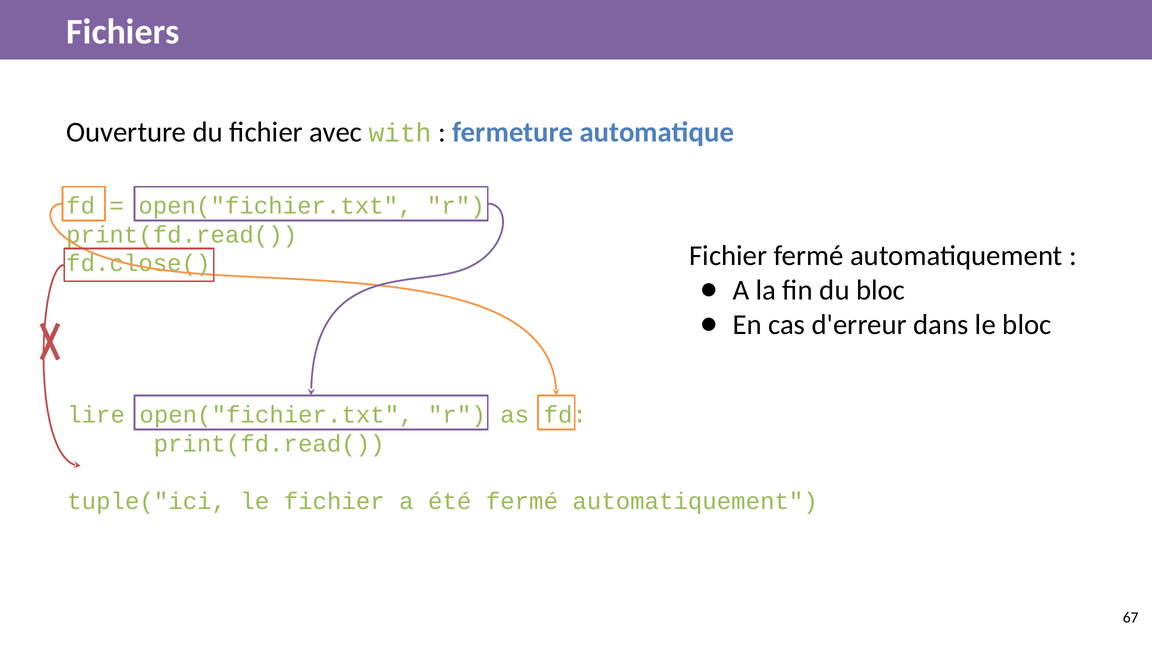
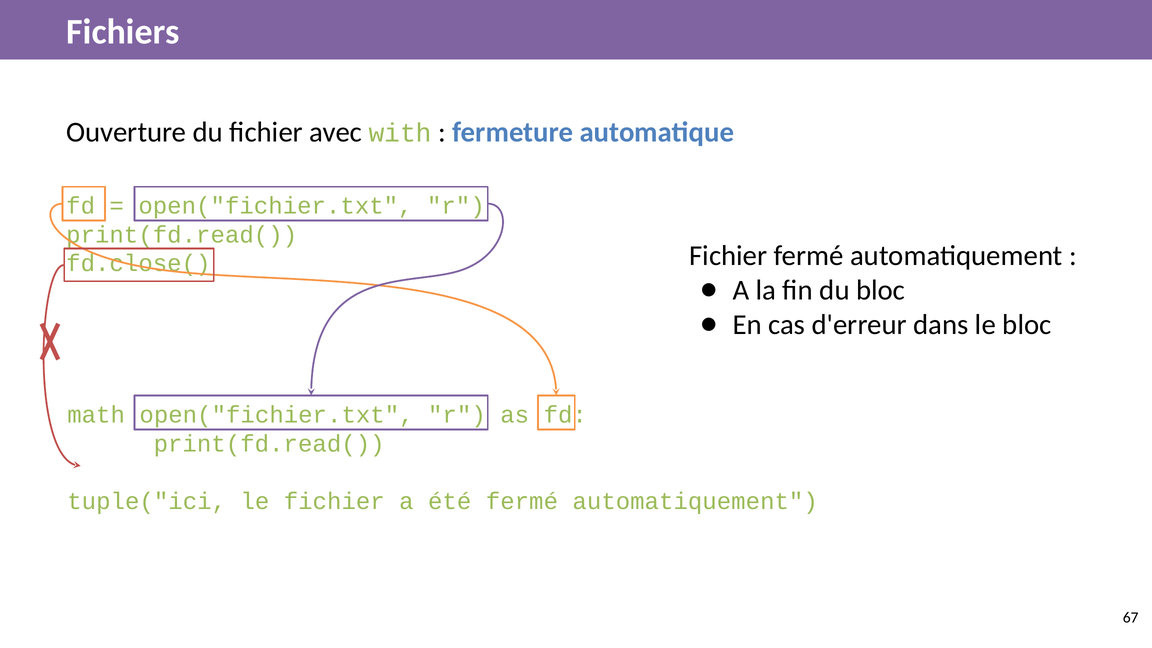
lire: lire -> math (96, 415)
